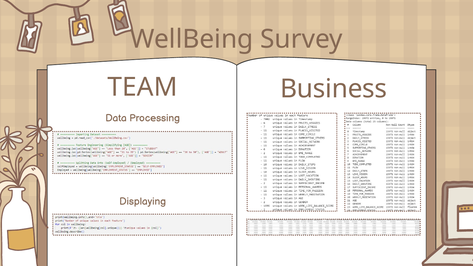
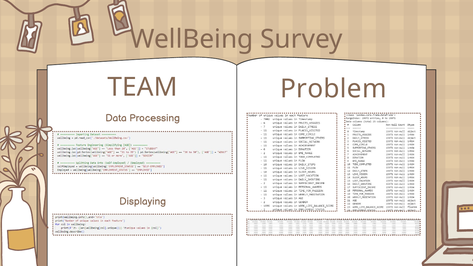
Business: Business -> Problem (333, 89)
